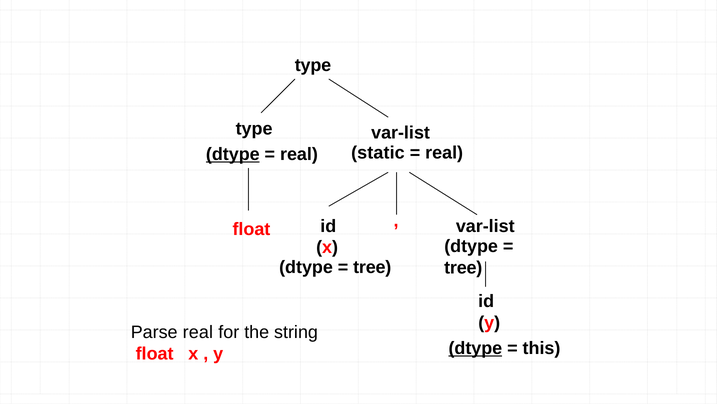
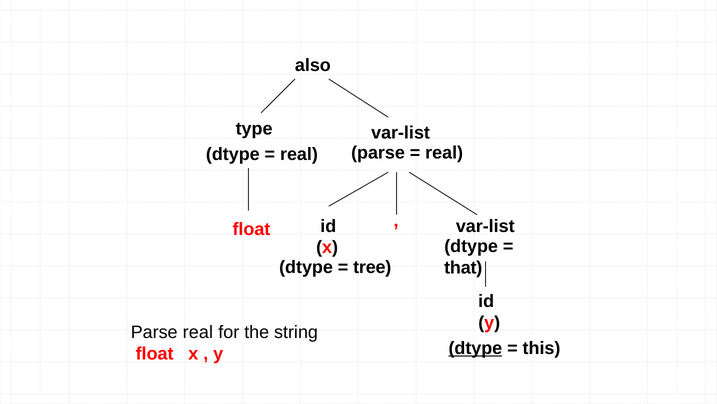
type: type -> also (313, 65)
static: static -> parse (378, 153)
dtype underline: present -> none (233, 154)
tree: tree -> that (463, 267)
